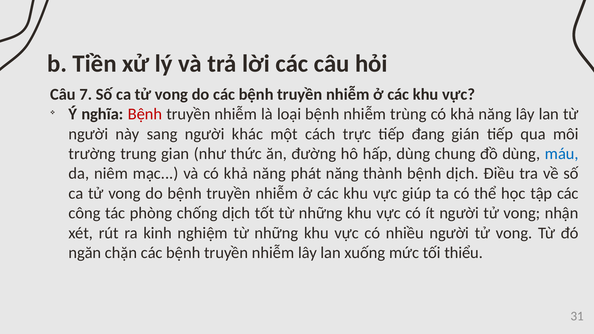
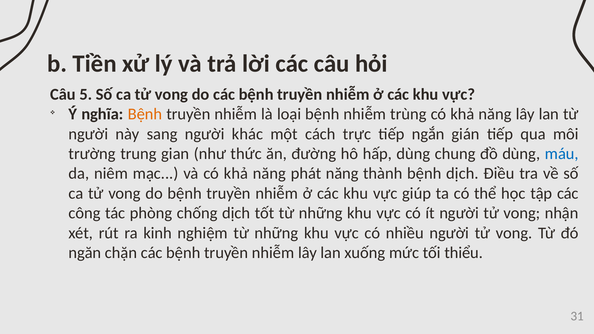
7: 7 -> 5 (86, 94)
Bệnh colour: red -> orange (145, 114)
đang: đang -> ngắn (428, 134)
